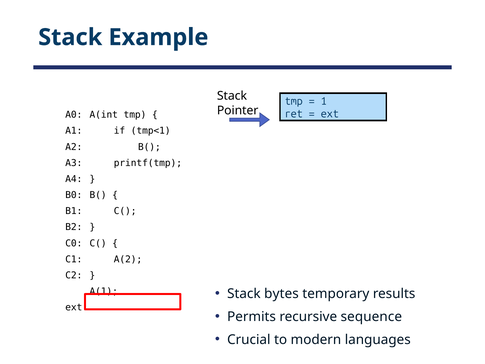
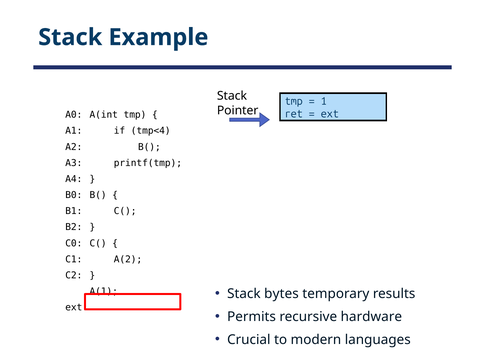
tmp<1: tmp<1 -> tmp<4 (151, 131)
sequence: sequence -> hardware (371, 316)
